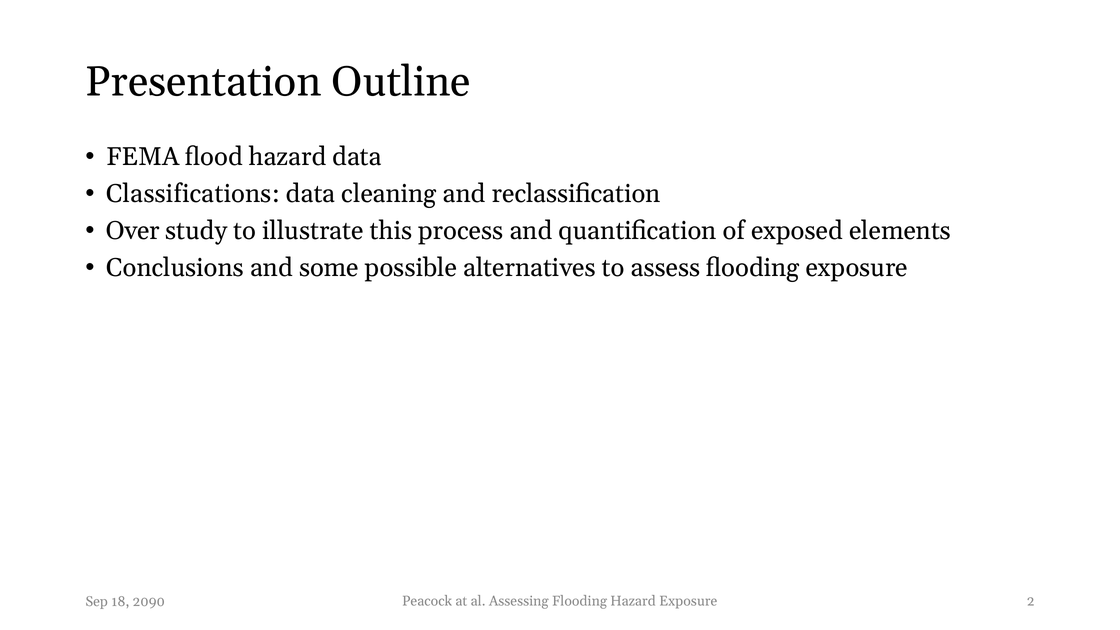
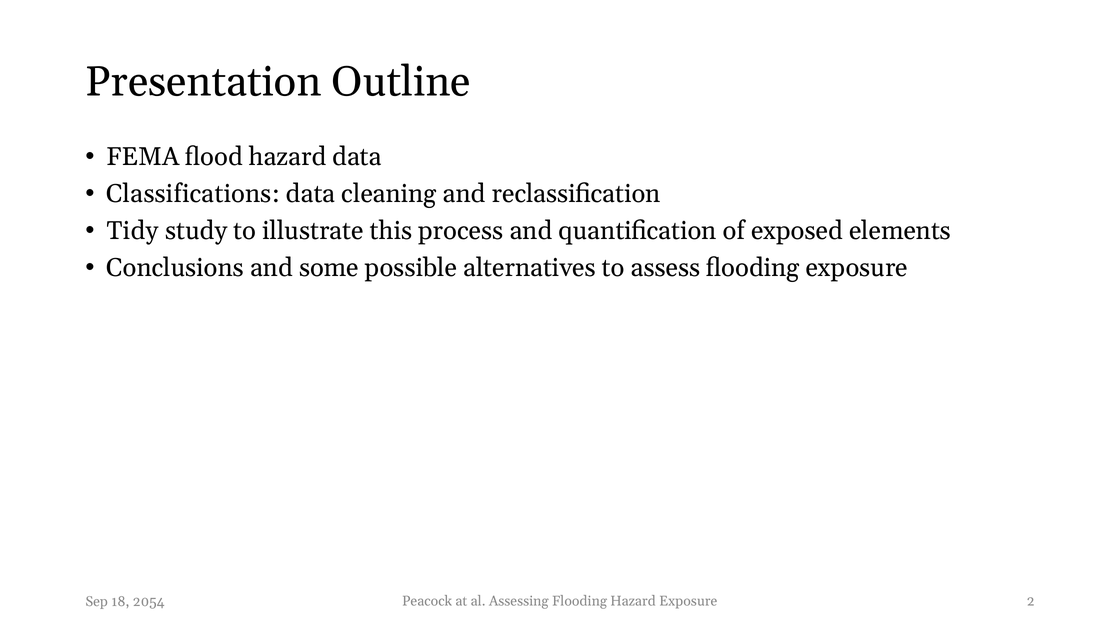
Over: Over -> Tidy (133, 231)
2090: 2090 -> 2054 (149, 602)
